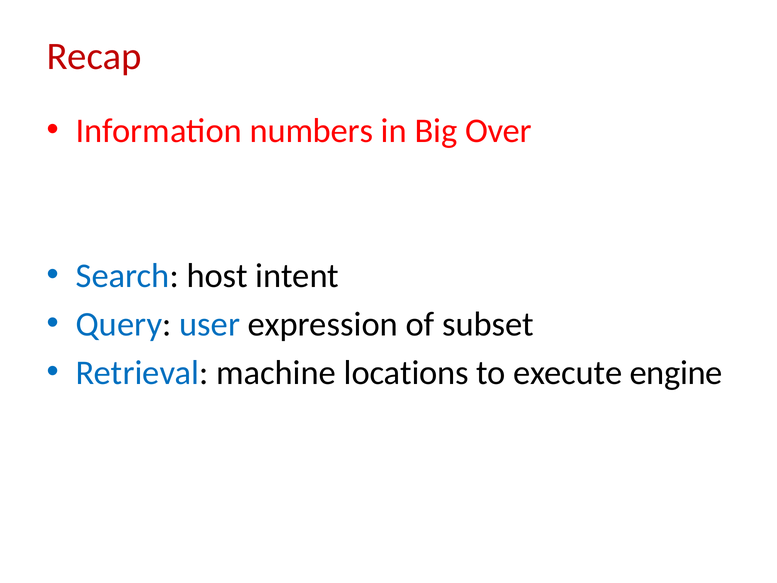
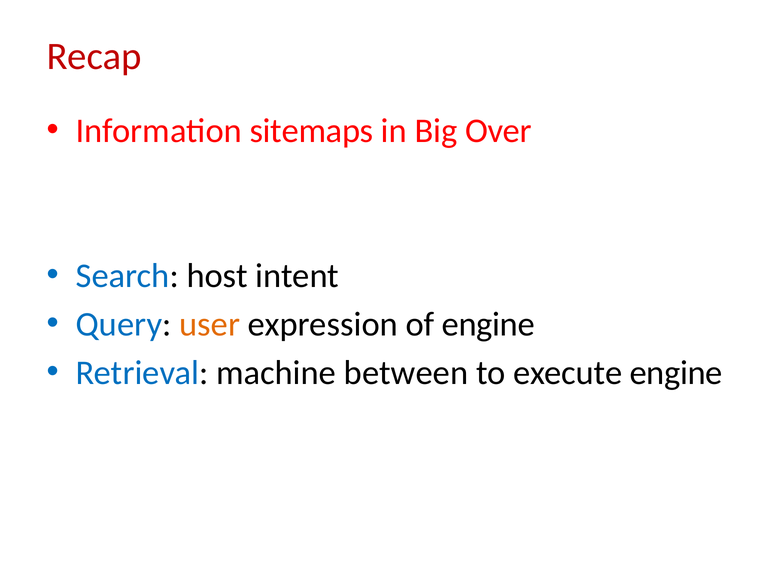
numbers: numbers -> sitemaps (312, 131)
user colour: blue -> orange (210, 324)
of subset: subset -> engine (488, 324)
locations: locations -> between (406, 372)
